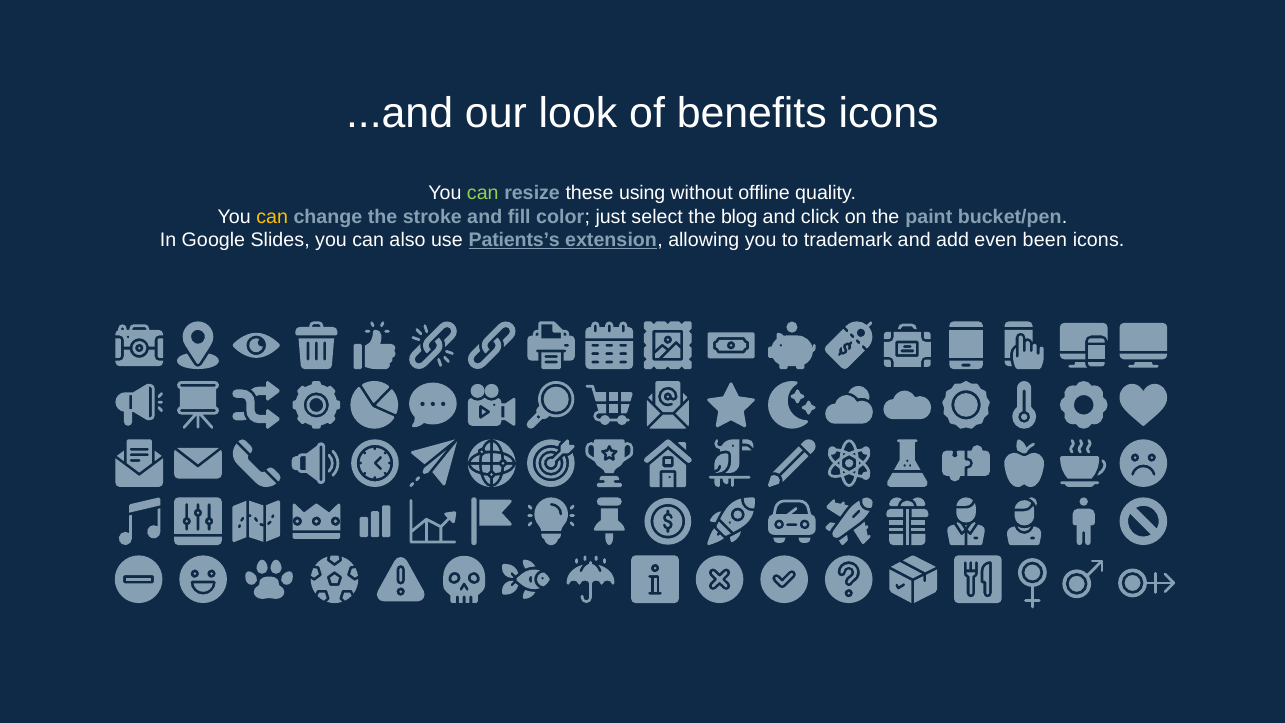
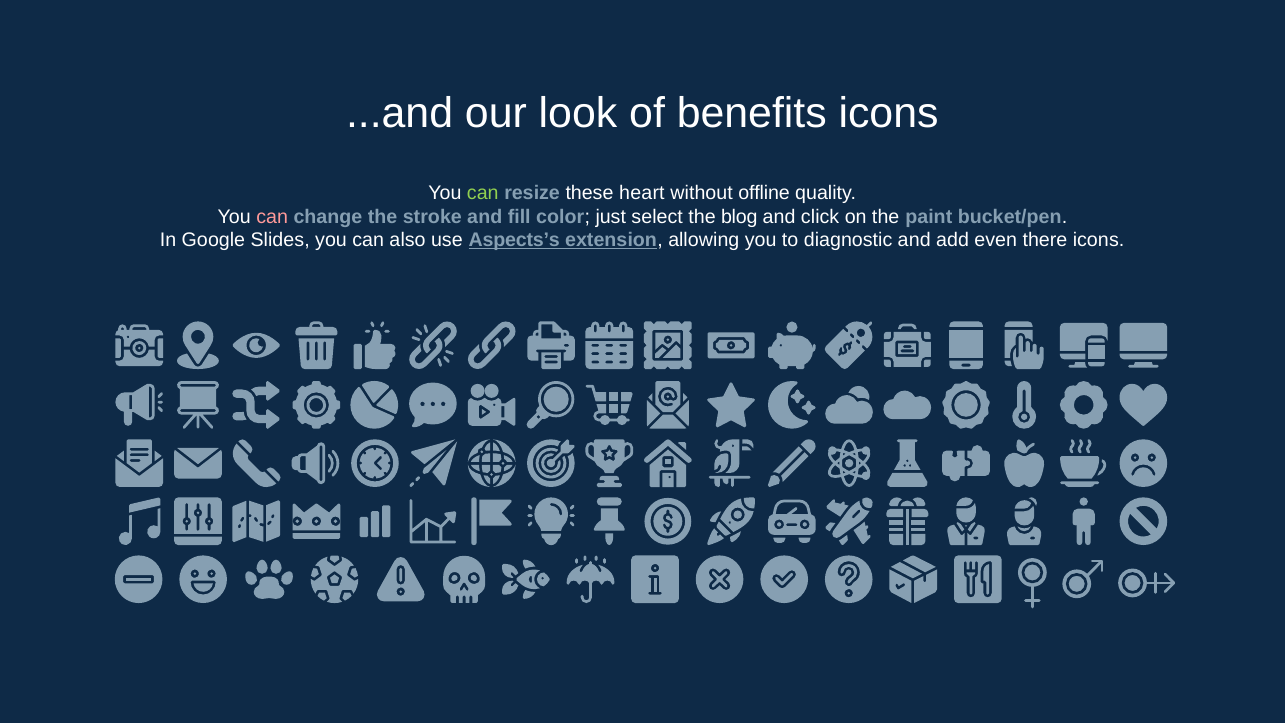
using: using -> heart (642, 193)
can colour: yellow -> pink (272, 217)
Patients’s: Patients’s -> Aspects’s (514, 240)
trademark: trademark -> diagnostic (848, 240)
been: been -> there (1045, 240)
